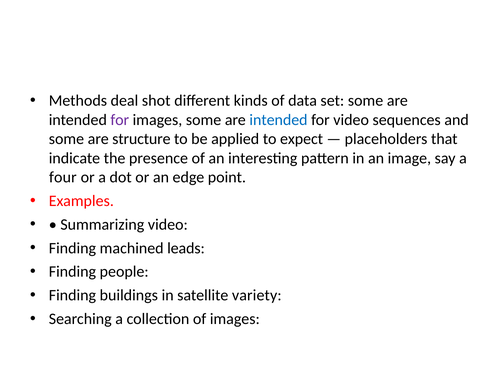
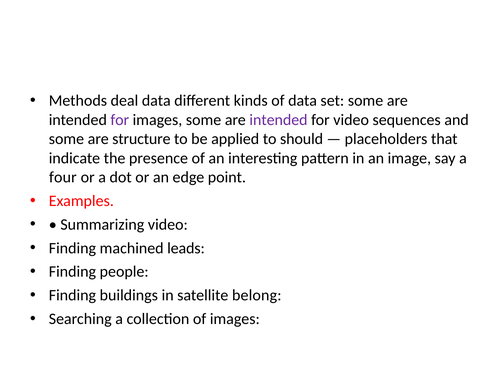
deal shot: shot -> data (156, 101)
intended colour: blue -> purple (278, 120)
expect: expect -> should (302, 139)
variety: variety -> belong (257, 295)
